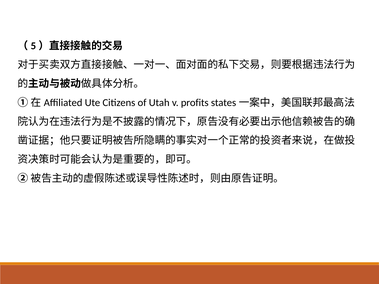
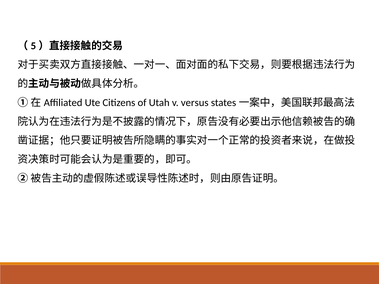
profits: profits -> versus (195, 103)
